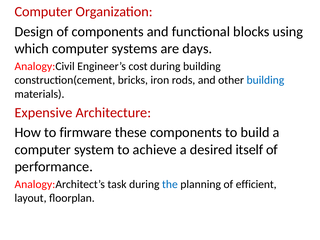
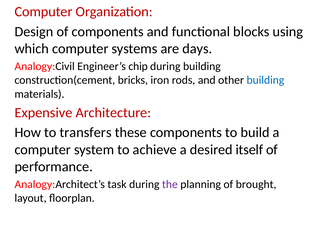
cost: cost -> chip (138, 66)
firmware: firmware -> transfers (86, 133)
the colour: blue -> purple (170, 184)
efficient: efficient -> brought (256, 184)
